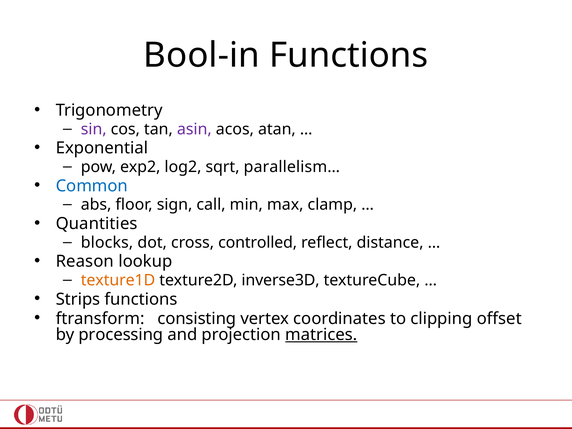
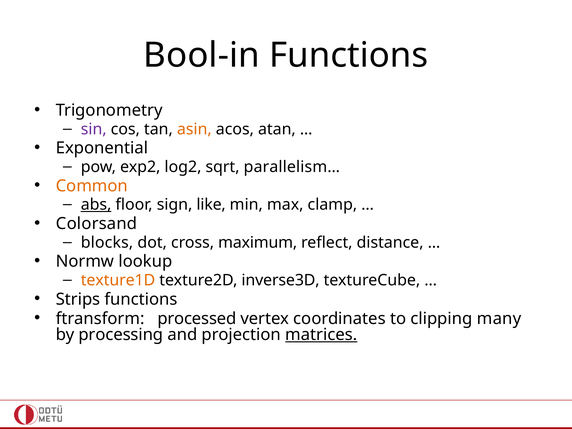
asin colour: purple -> orange (194, 129)
Common colour: blue -> orange (92, 186)
abs underline: none -> present (96, 205)
call: call -> like (211, 205)
Quantities: Quantities -> Colorsand (97, 224)
controlled: controlled -> maximum (258, 242)
Reason: Reason -> Normw (85, 261)
consisting: consisting -> processed (197, 319)
offset: offset -> many (499, 319)
